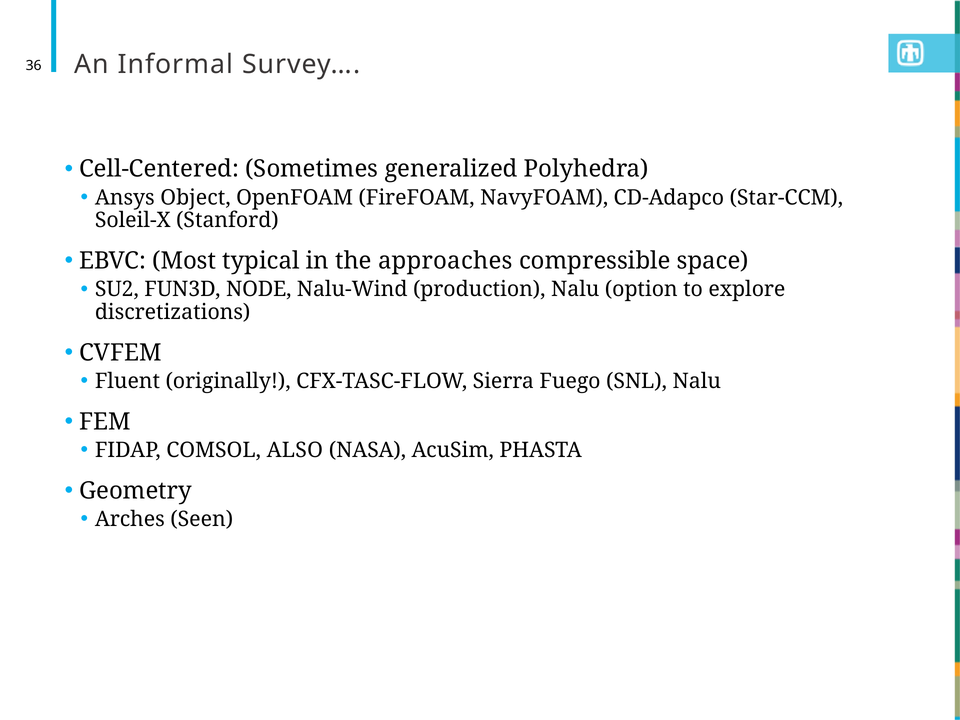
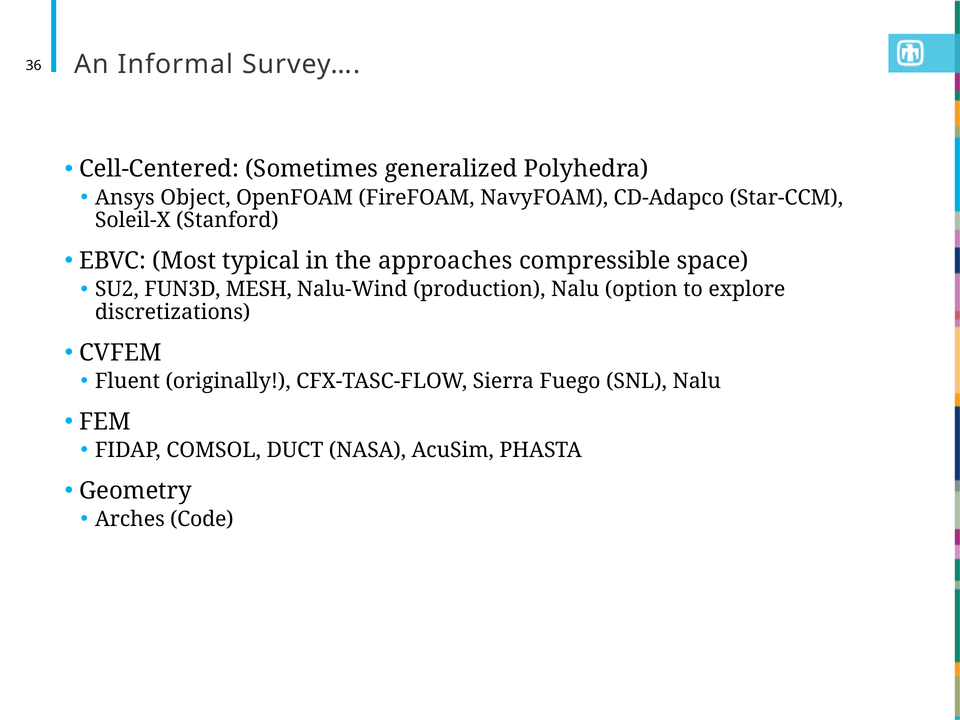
NODE: NODE -> MESH (259, 289)
ALSO: ALSO -> DUCT (295, 450)
Seen: Seen -> Code (202, 519)
